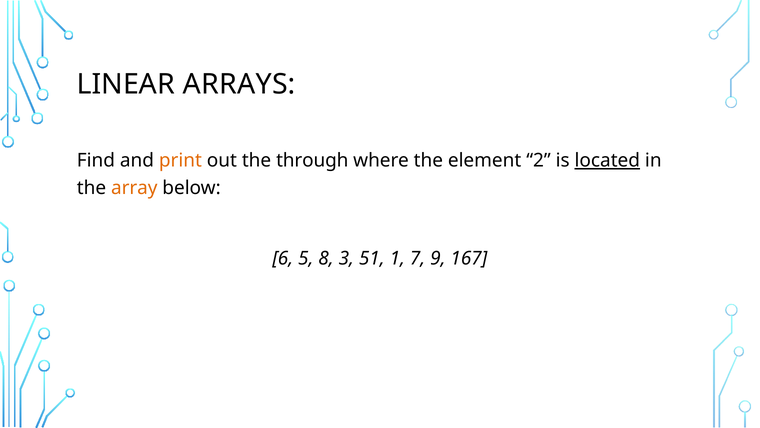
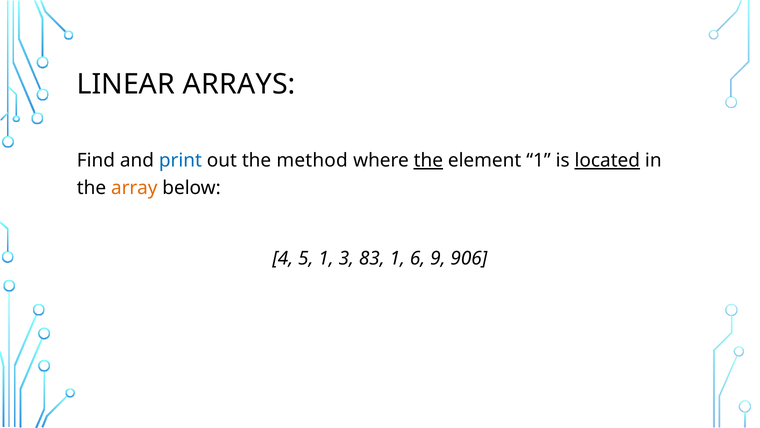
print colour: orange -> blue (180, 160)
through: through -> method (312, 160)
the underline: none -> present (428, 160)
element 2: 2 -> 1 (539, 160)
6: 6 -> 4 (283, 258)
5 8: 8 -> 1 (326, 258)
51: 51 -> 83 (372, 258)
7: 7 -> 6 (418, 258)
167: 167 -> 906 (469, 258)
